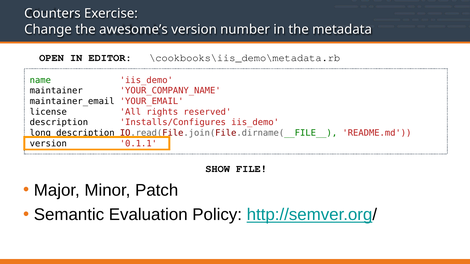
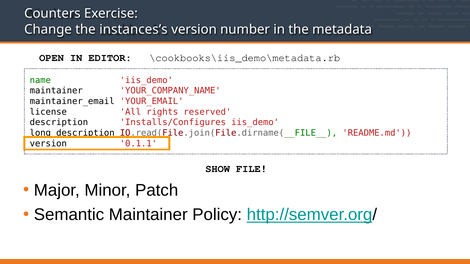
awesome’s: awesome’s -> instances’s (133, 29)
Semantic Evaluation: Evaluation -> Maintainer (148, 215)
